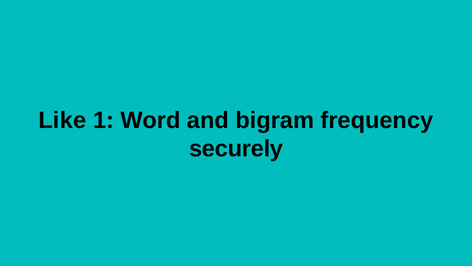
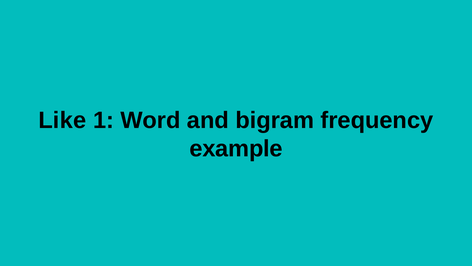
securely: securely -> example (236, 149)
